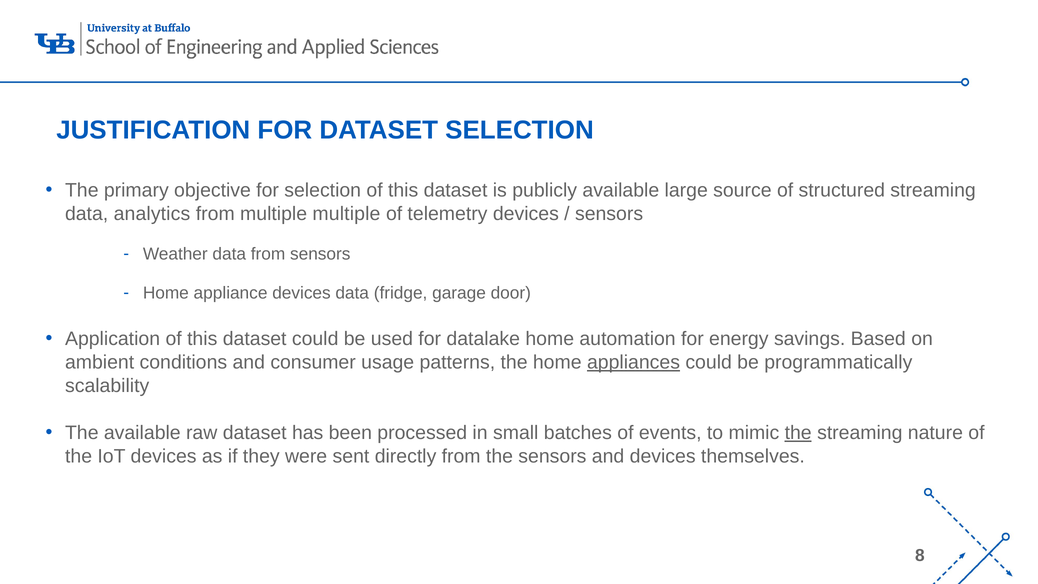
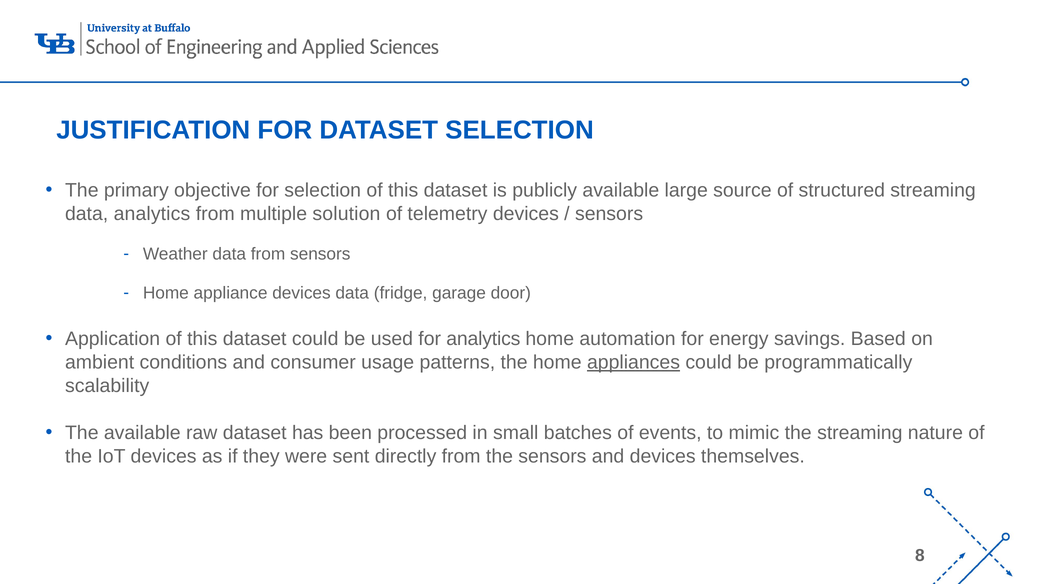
multiple multiple: multiple -> solution (346, 214)
for datalake: datalake -> analytics (483, 339)
the underline: present -> none (798, 433)
